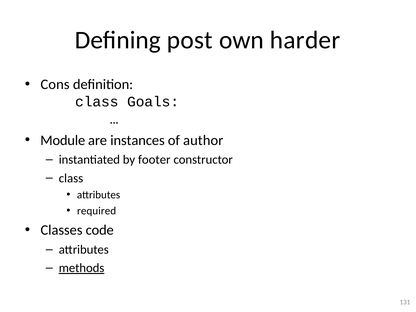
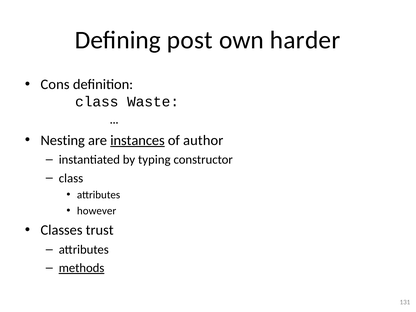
Goals: Goals -> Waste (153, 102)
Module: Module -> Nesting (63, 140)
instances underline: none -> present (137, 140)
footer: footer -> typing (154, 160)
required: required -> however (97, 211)
code: code -> trust (100, 230)
